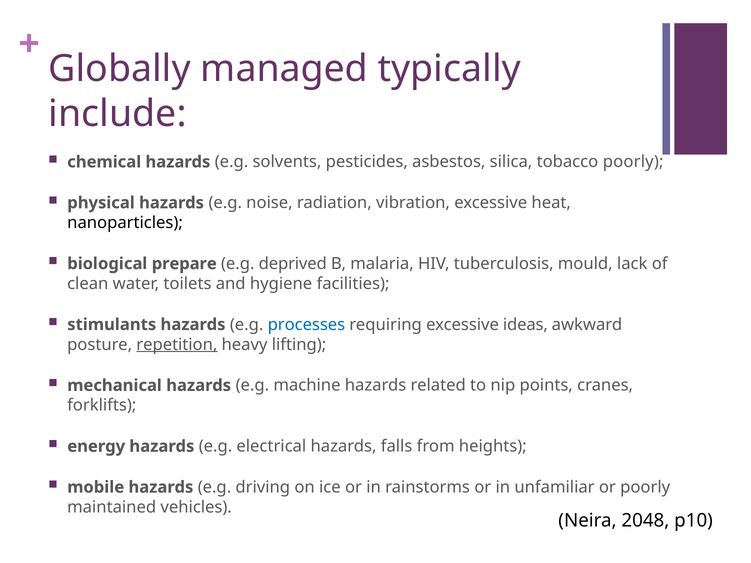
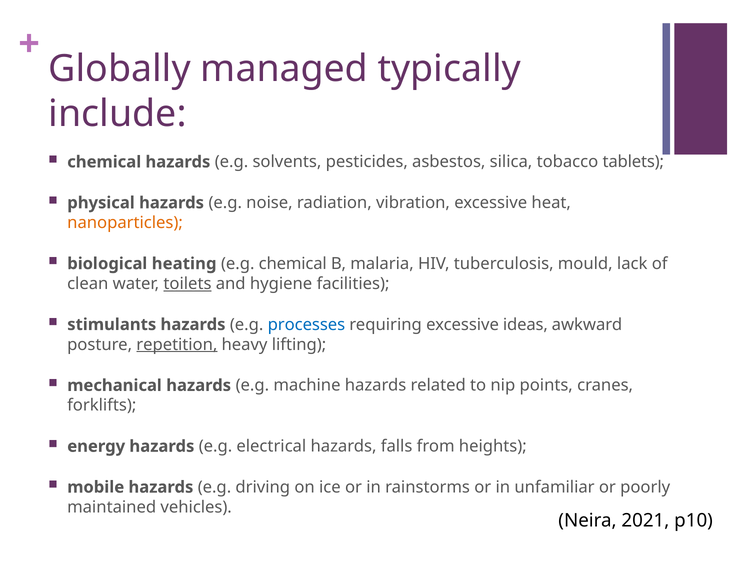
tobacco poorly: poorly -> tablets (633, 162)
nanoparticles colour: black -> orange (125, 223)
prepare: prepare -> heating (184, 264)
e.g deprived: deprived -> chemical (293, 264)
toilets underline: none -> present (187, 284)
2048: 2048 -> 2021 (645, 521)
